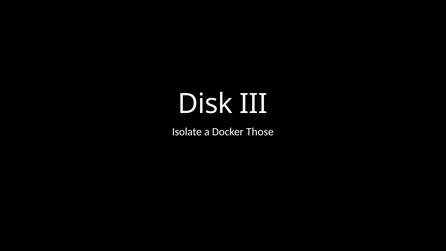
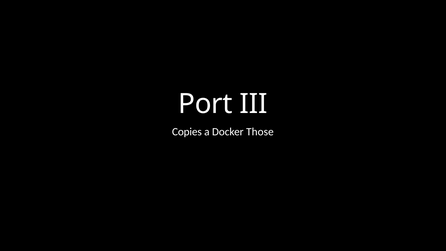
Disk: Disk -> Port (205, 104)
Isolate: Isolate -> Copies (187, 132)
